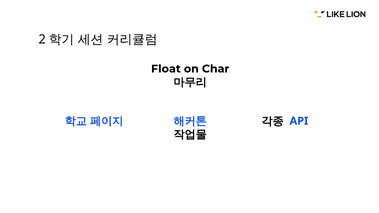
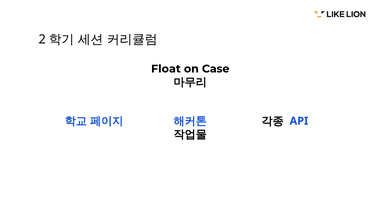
Char: Char -> Case (216, 69)
